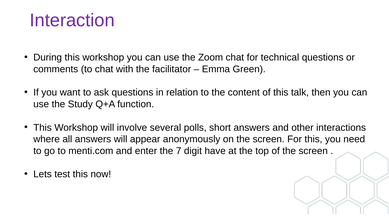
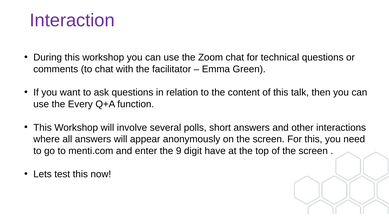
Study: Study -> Every (80, 104)
7: 7 -> 9 (179, 151)
